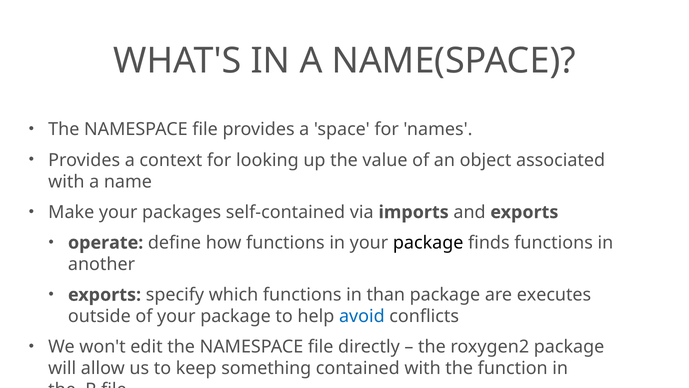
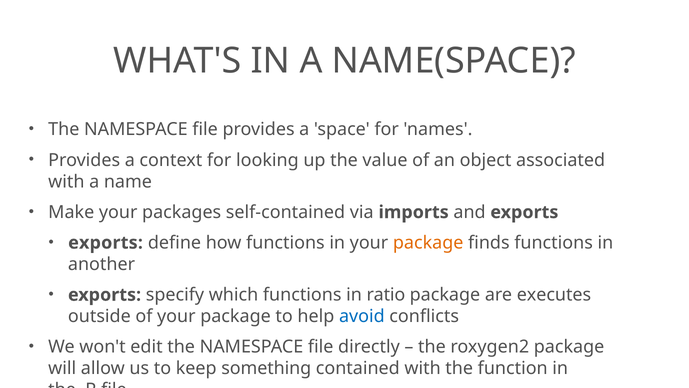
operate: operate -> exports (106, 242)
package colour: black -> orange (428, 242)
than: than -> ratio (386, 295)
